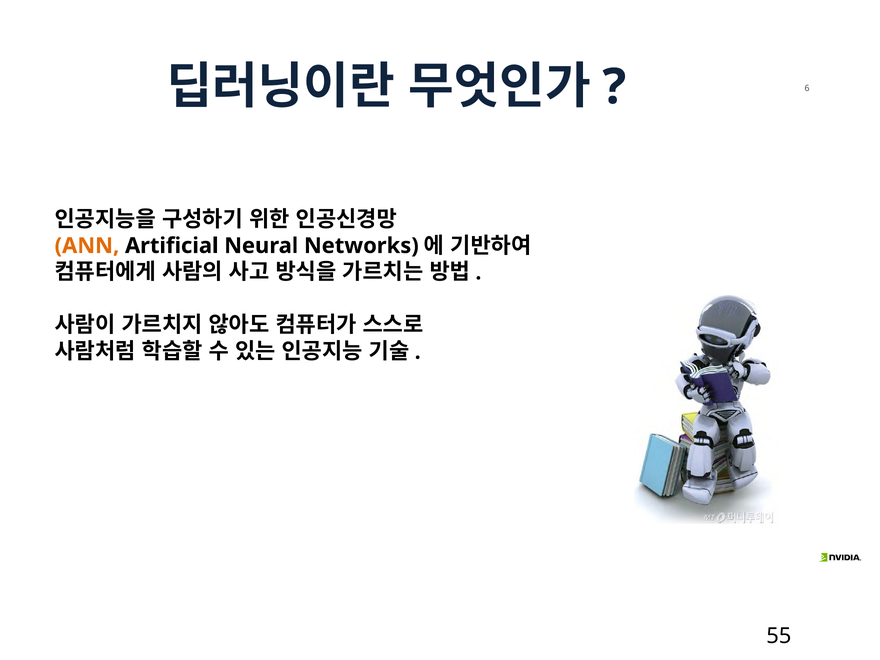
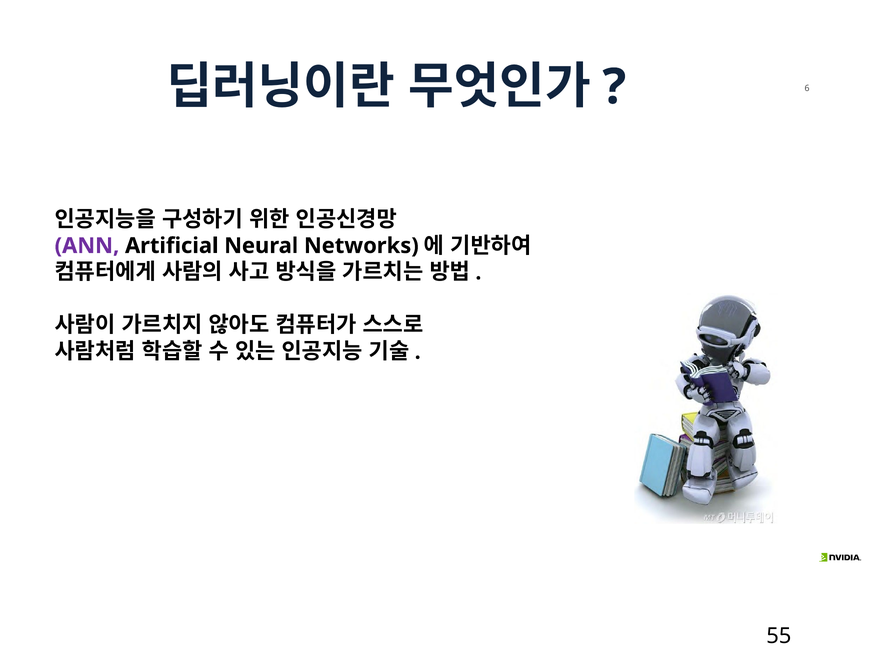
ANN colour: orange -> purple (87, 246)
